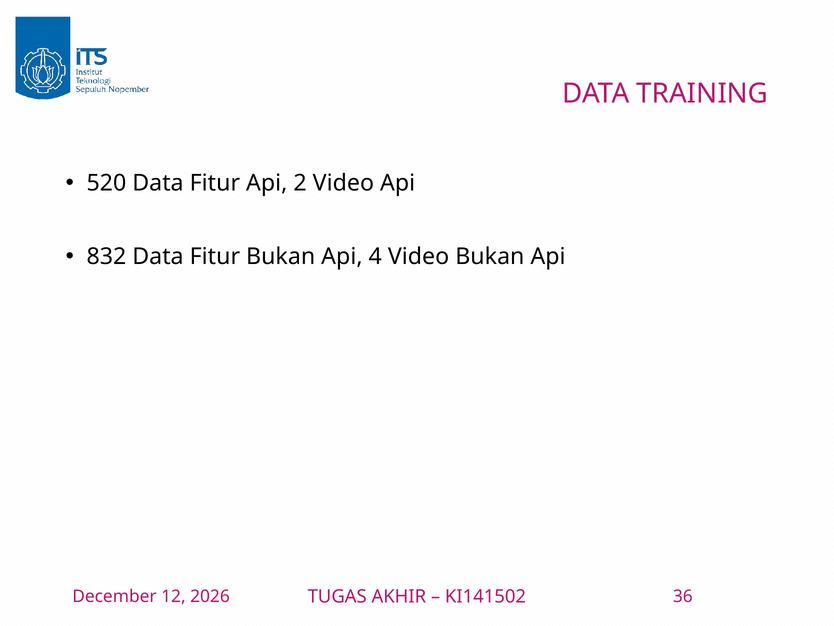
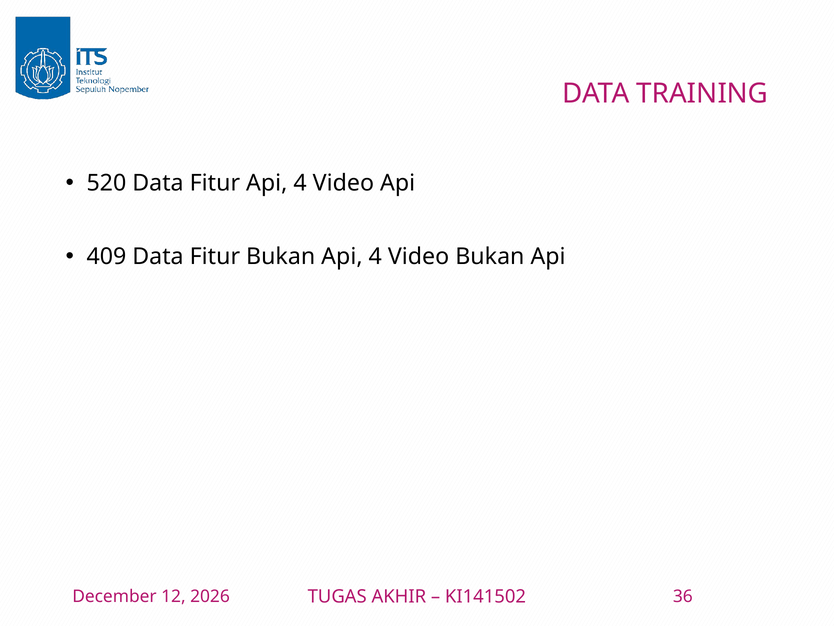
Fitur Api 2: 2 -> 4 (300, 183)
832: 832 -> 409 (106, 256)
